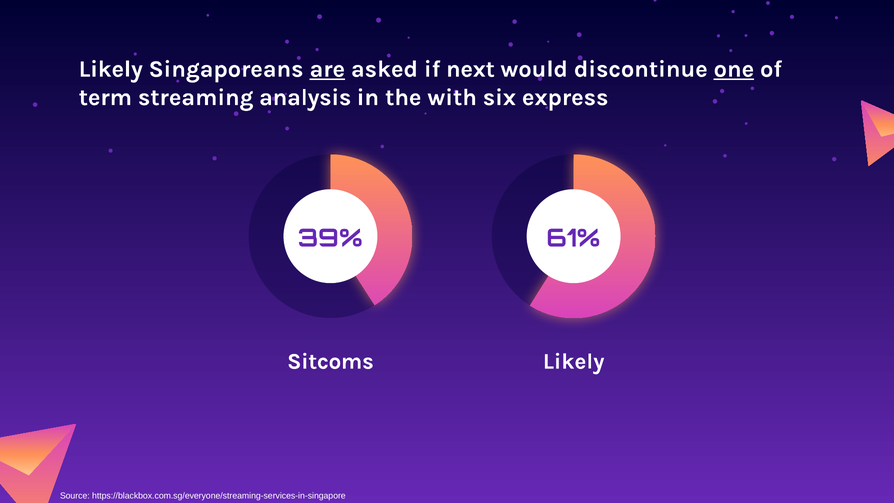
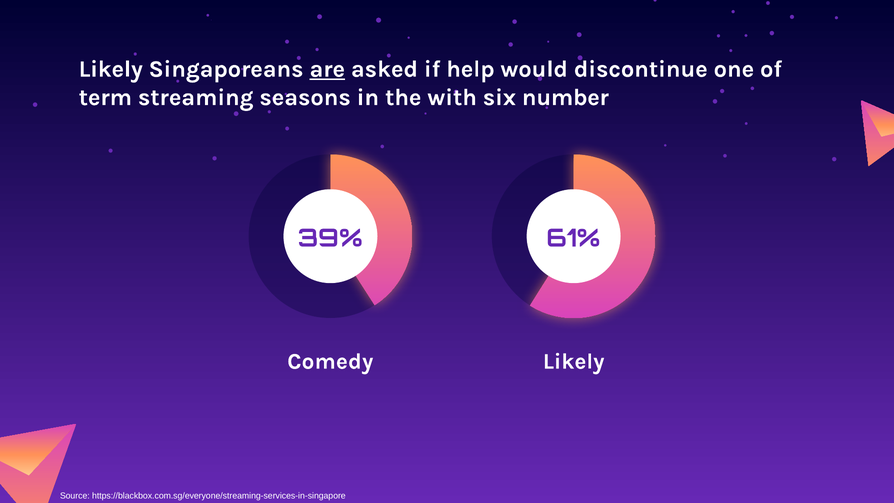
next: next -> help (470, 69)
one underline: present -> none (734, 69)
analysis: analysis -> seasons (305, 97)
express: express -> number (565, 97)
Sitcoms: Sitcoms -> Comedy (330, 361)
